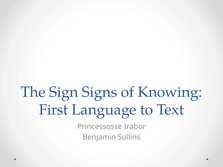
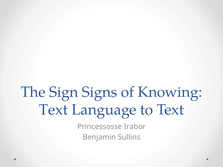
First: First -> Text (53, 110)
